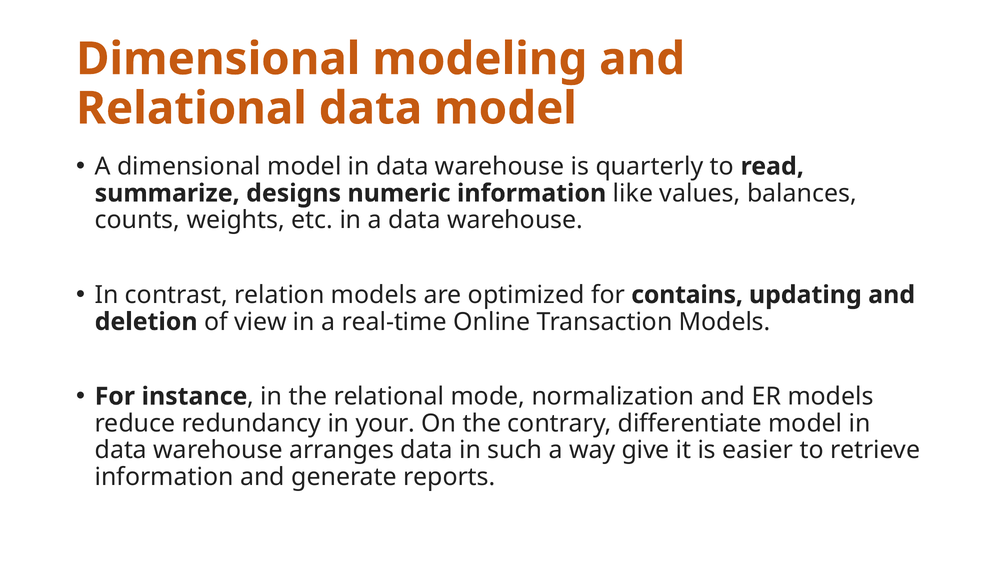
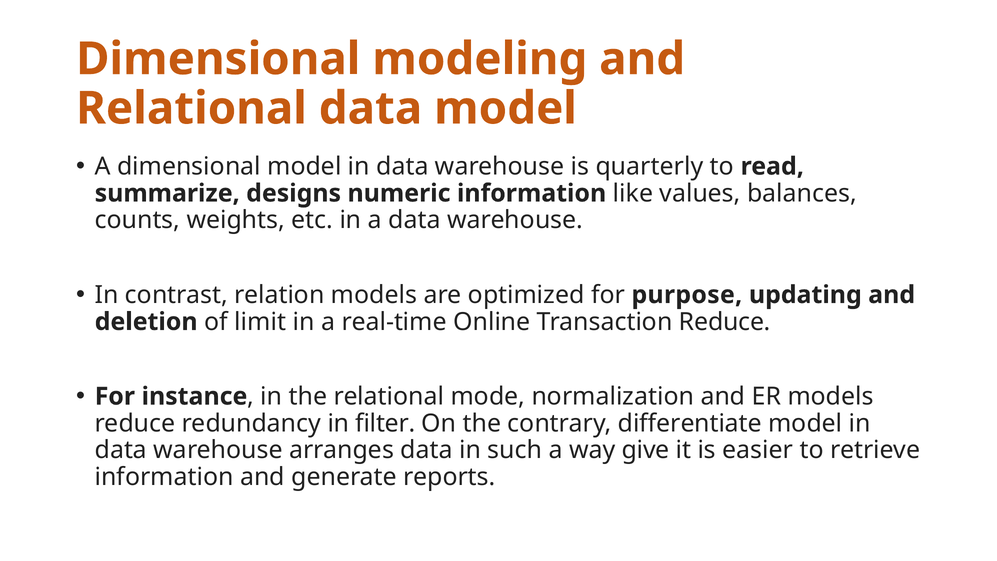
contains: contains -> purpose (687, 295)
view: view -> limit (260, 322)
Transaction Models: Models -> Reduce (725, 322)
your: your -> filter (385, 423)
